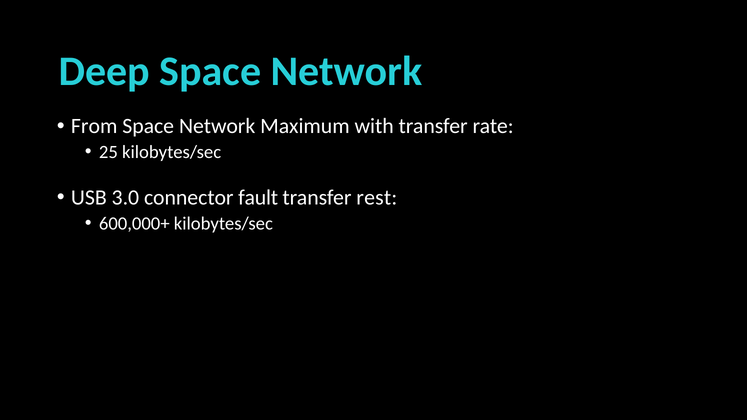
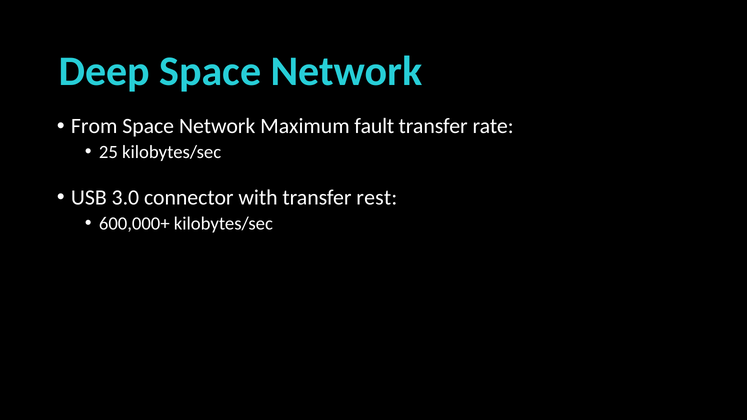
with: with -> fault (374, 126)
fault: fault -> with (258, 198)
